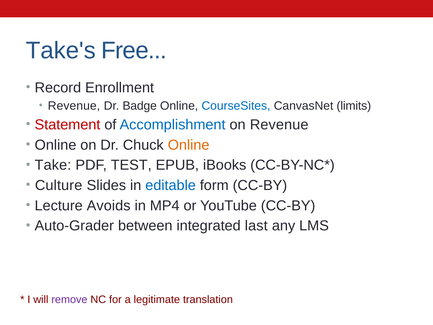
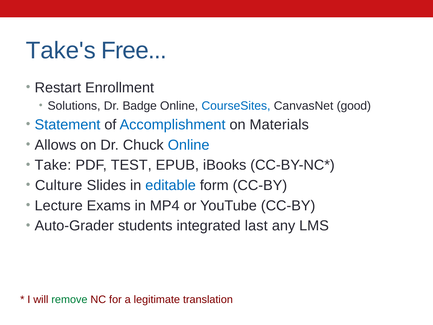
Record: Record -> Restart (58, 88)
Revenue: Revenue -> Solutions (74, 106)
limits: limits -> good (354, 106)
Statement colour: red -> blue (68, 125)
on Revenue: Revenue -> Materials (279, 125)
Online: Online -> Allows (56, 145)
Online colour: orange -> blue (189, 145)
Avoids: Avoids -> Exams (109, 205)
between: between -> students (145, 226)
remove colour: purple -> green (69, 299)
